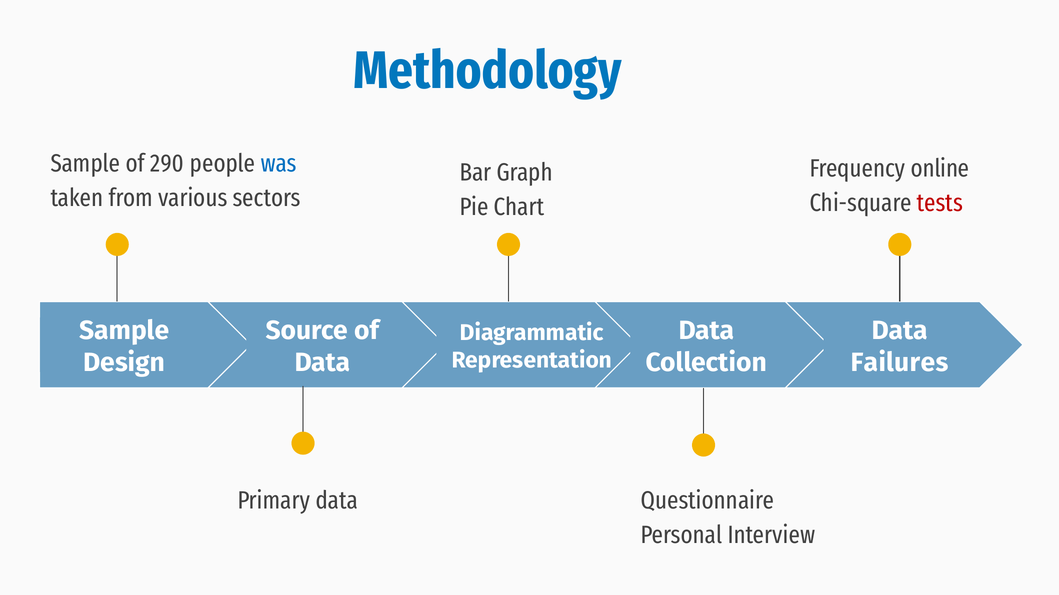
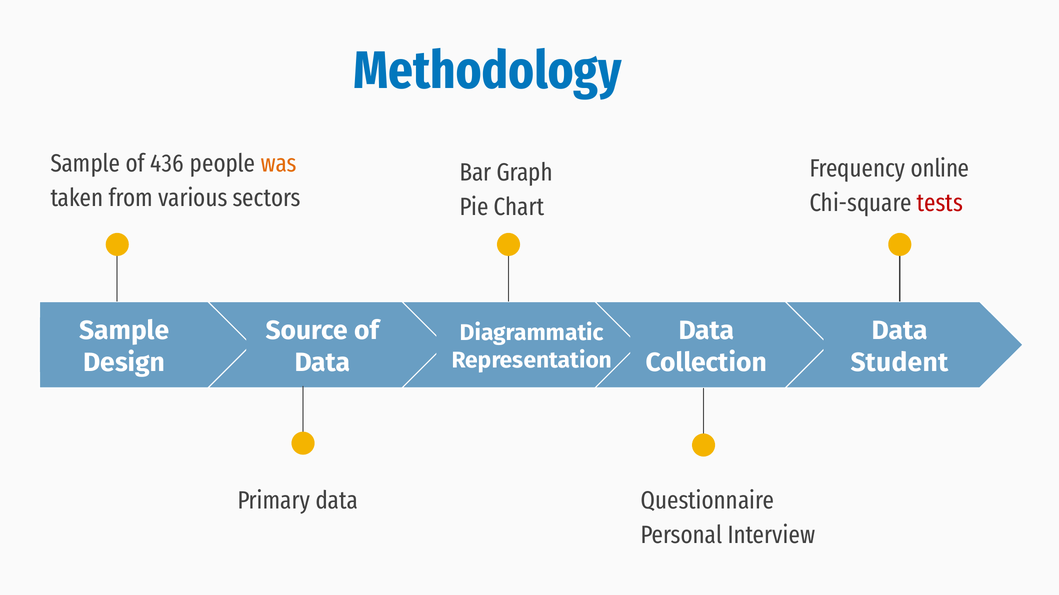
290: 290 -> 436 (167, 164)
was colour: blue -> orange (279, 164)
Failures: Failures -> Student (900, 363)
